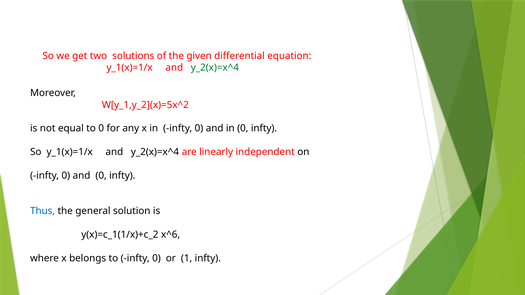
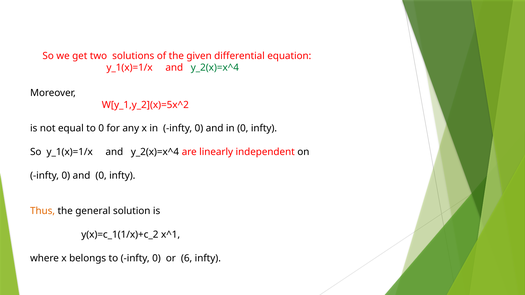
Thus colour: blue -> orange (43, 211)
x^6: x^6 -> x^1 (171, 235)
1: 1 -> 6 (187, 258)
